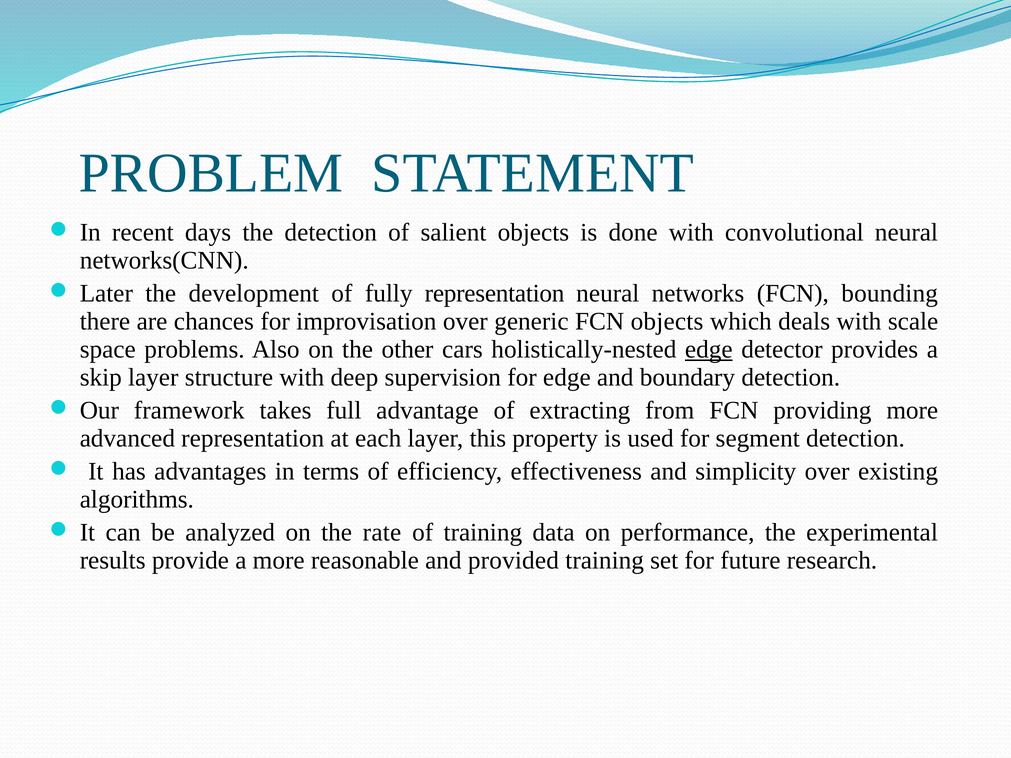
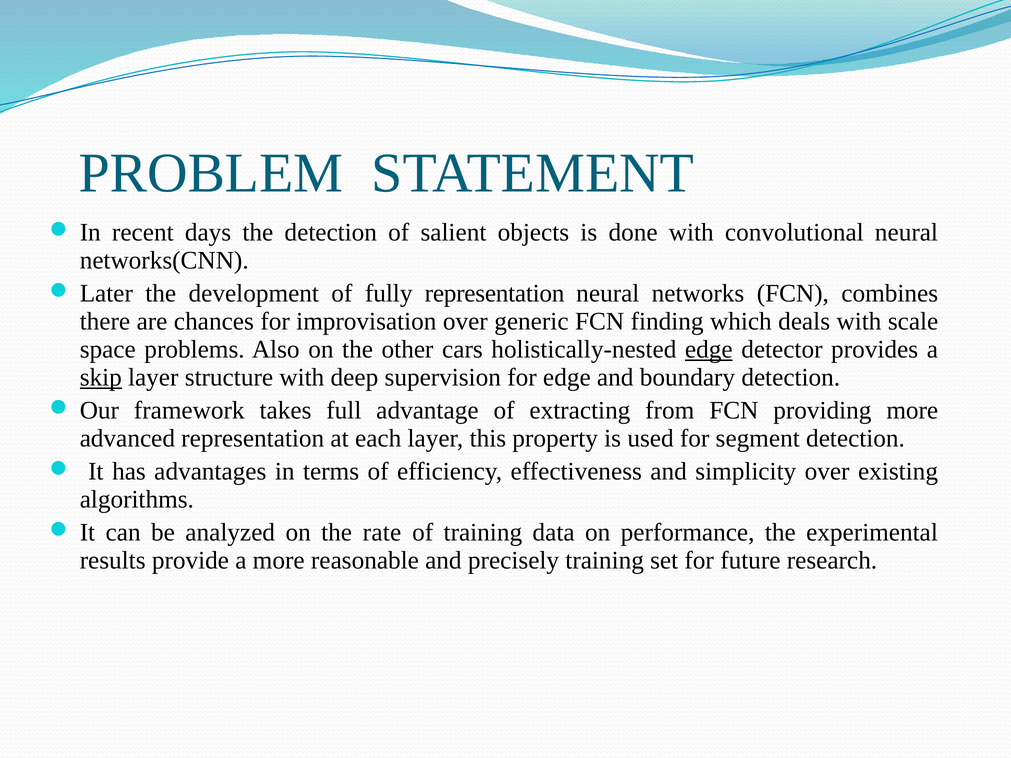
bounding: bounding -> combines (890, 293)
FCN objects: objects -> finding (667, 321)
skip underline: none -> present (101, 377)
provided: provided -> precisely (514, 560)
